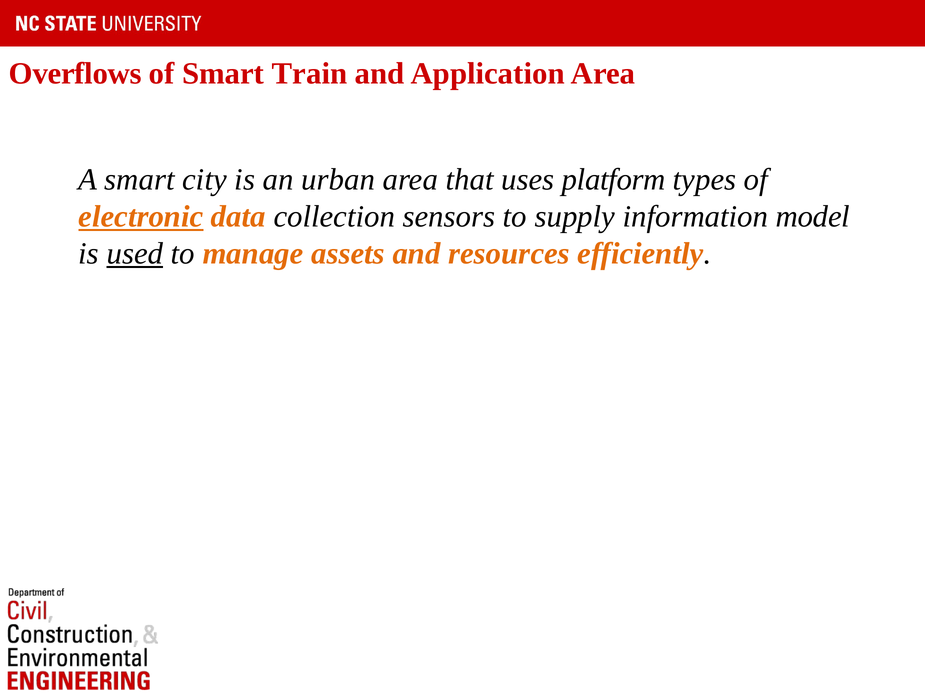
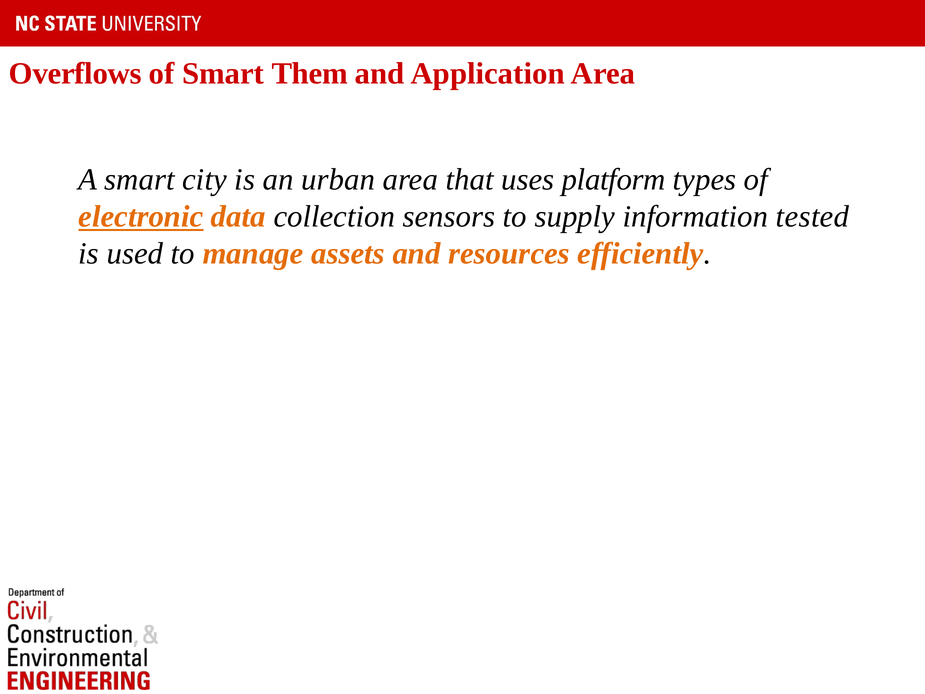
Train: Train -> Them (310, 74)
model: model -> tested (813, 217)
used underline: present -> none (135, 254)
